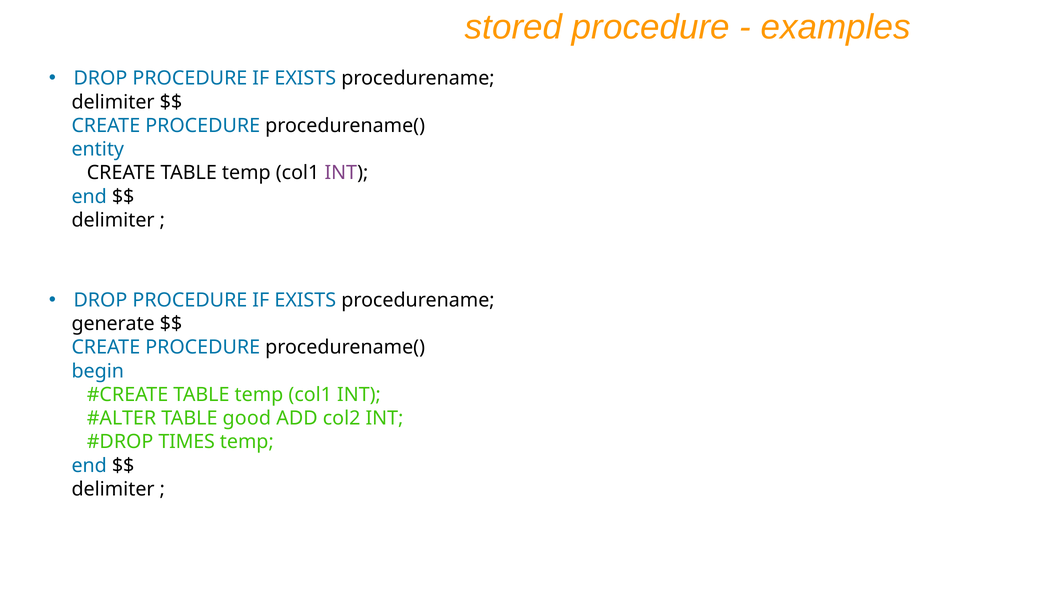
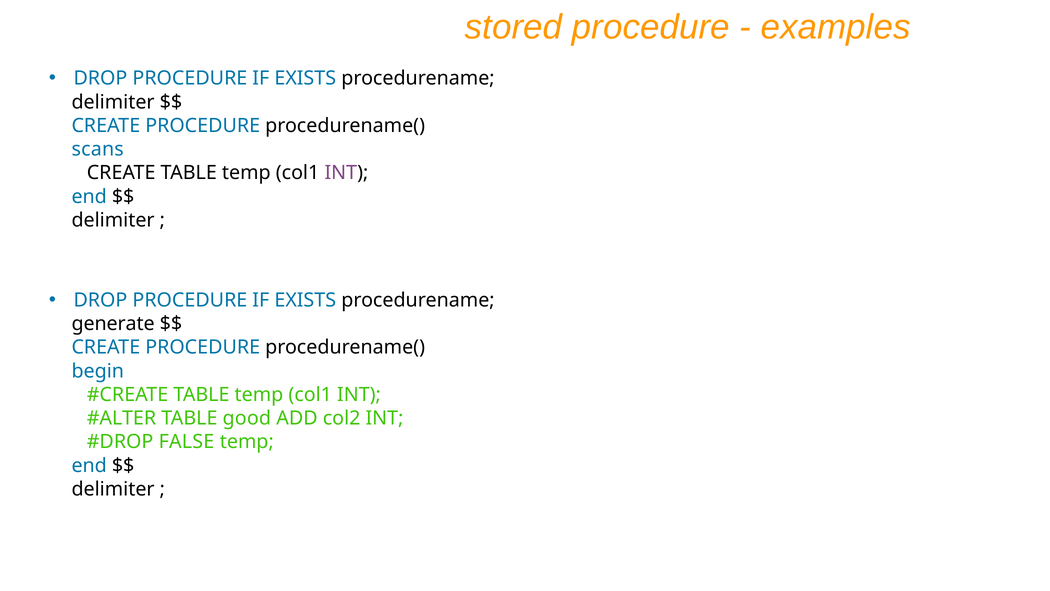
entity: entity -> scans (98, 149)
TIMES: TIMES -> FALSE (186, 442)
